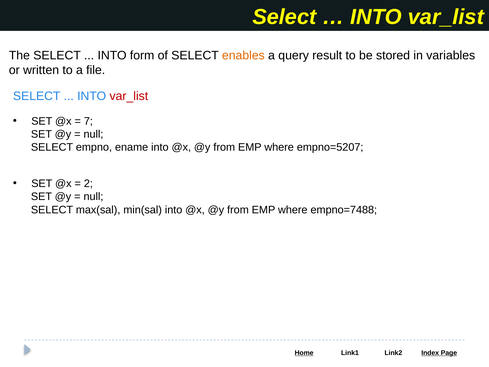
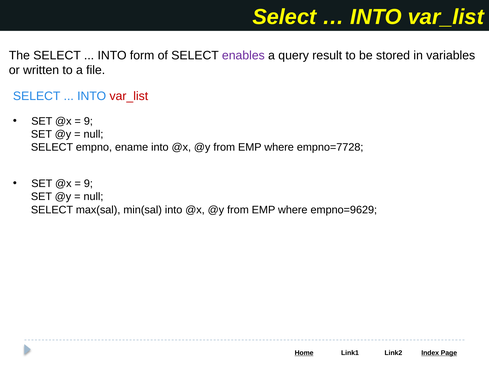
enables colour: orange -> purple (243, 55)
7: 7 -> 9 (88, 121)
empno=5207: empno=5207 -> empno=7728 (330, 147)
2: 2 -> 9 (88, 184)
empno=7488: empno=7488 -> empno=9629 (344, 210)
